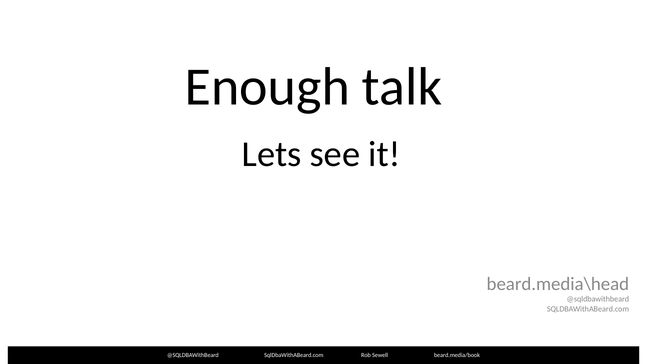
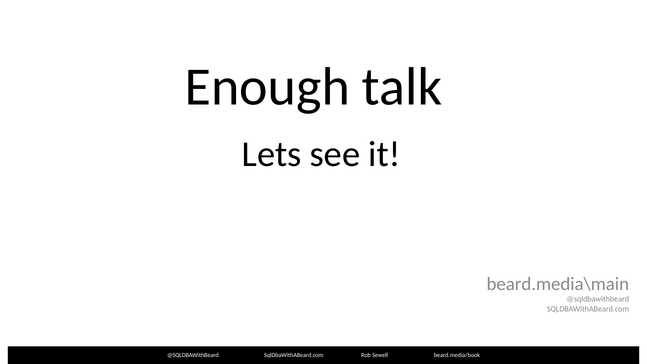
beard.media\head: beard.media\head -> beard.media\main (558, 284)
